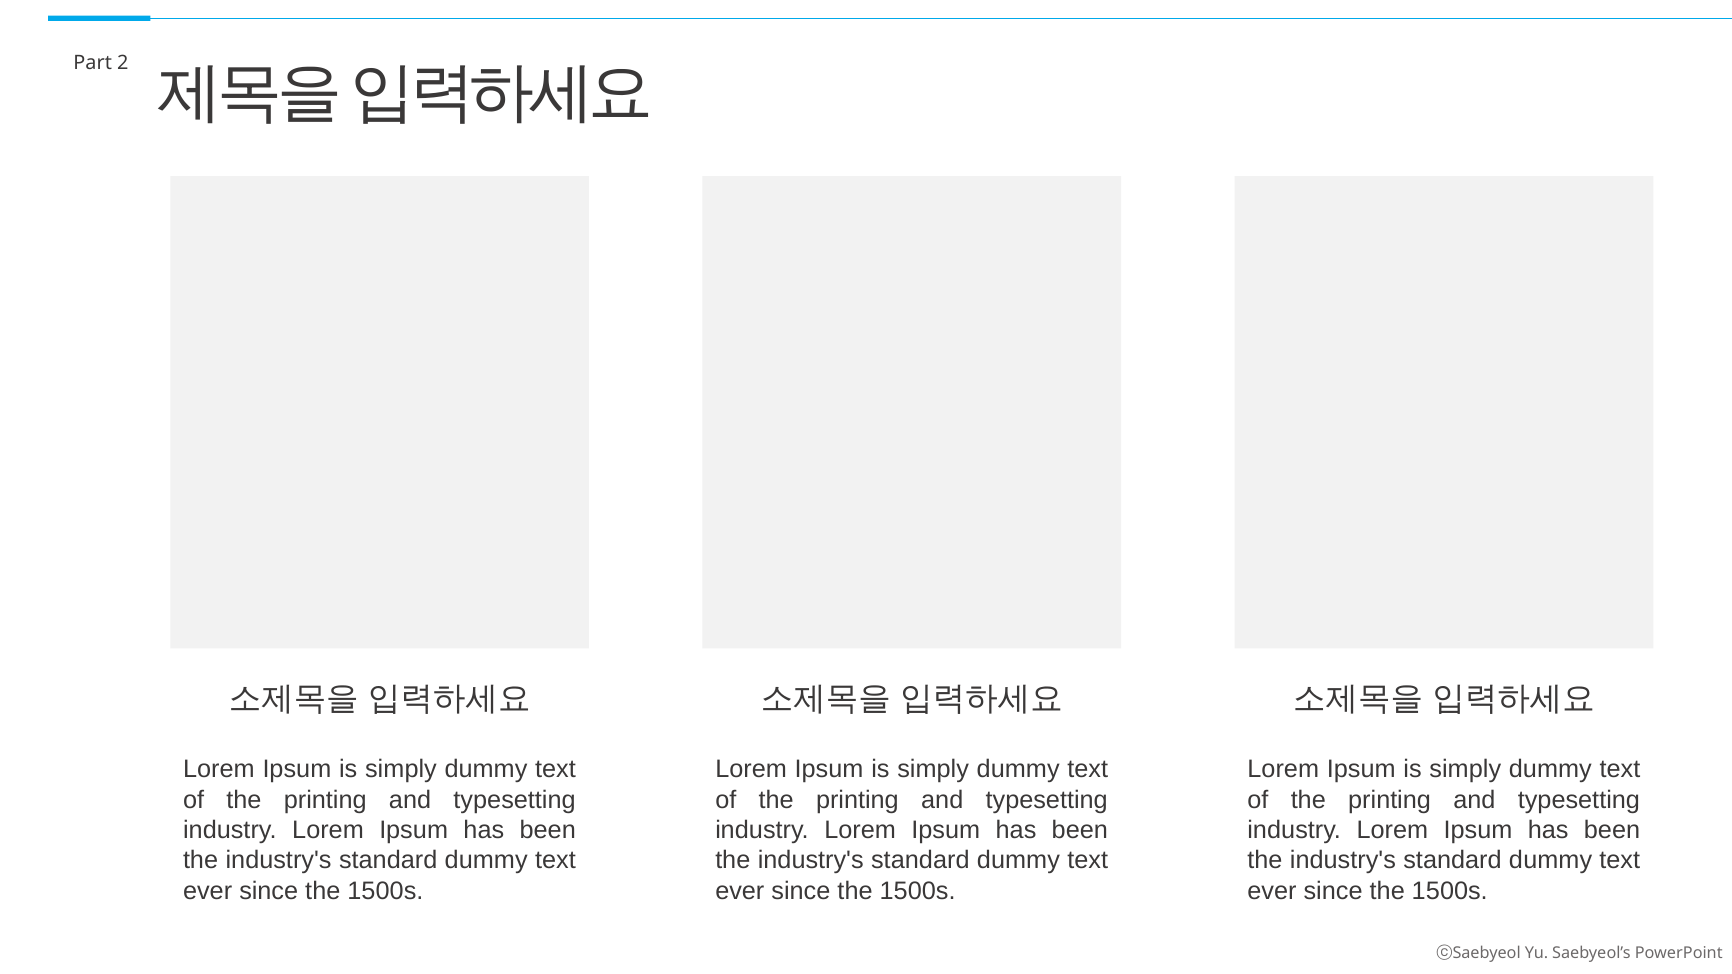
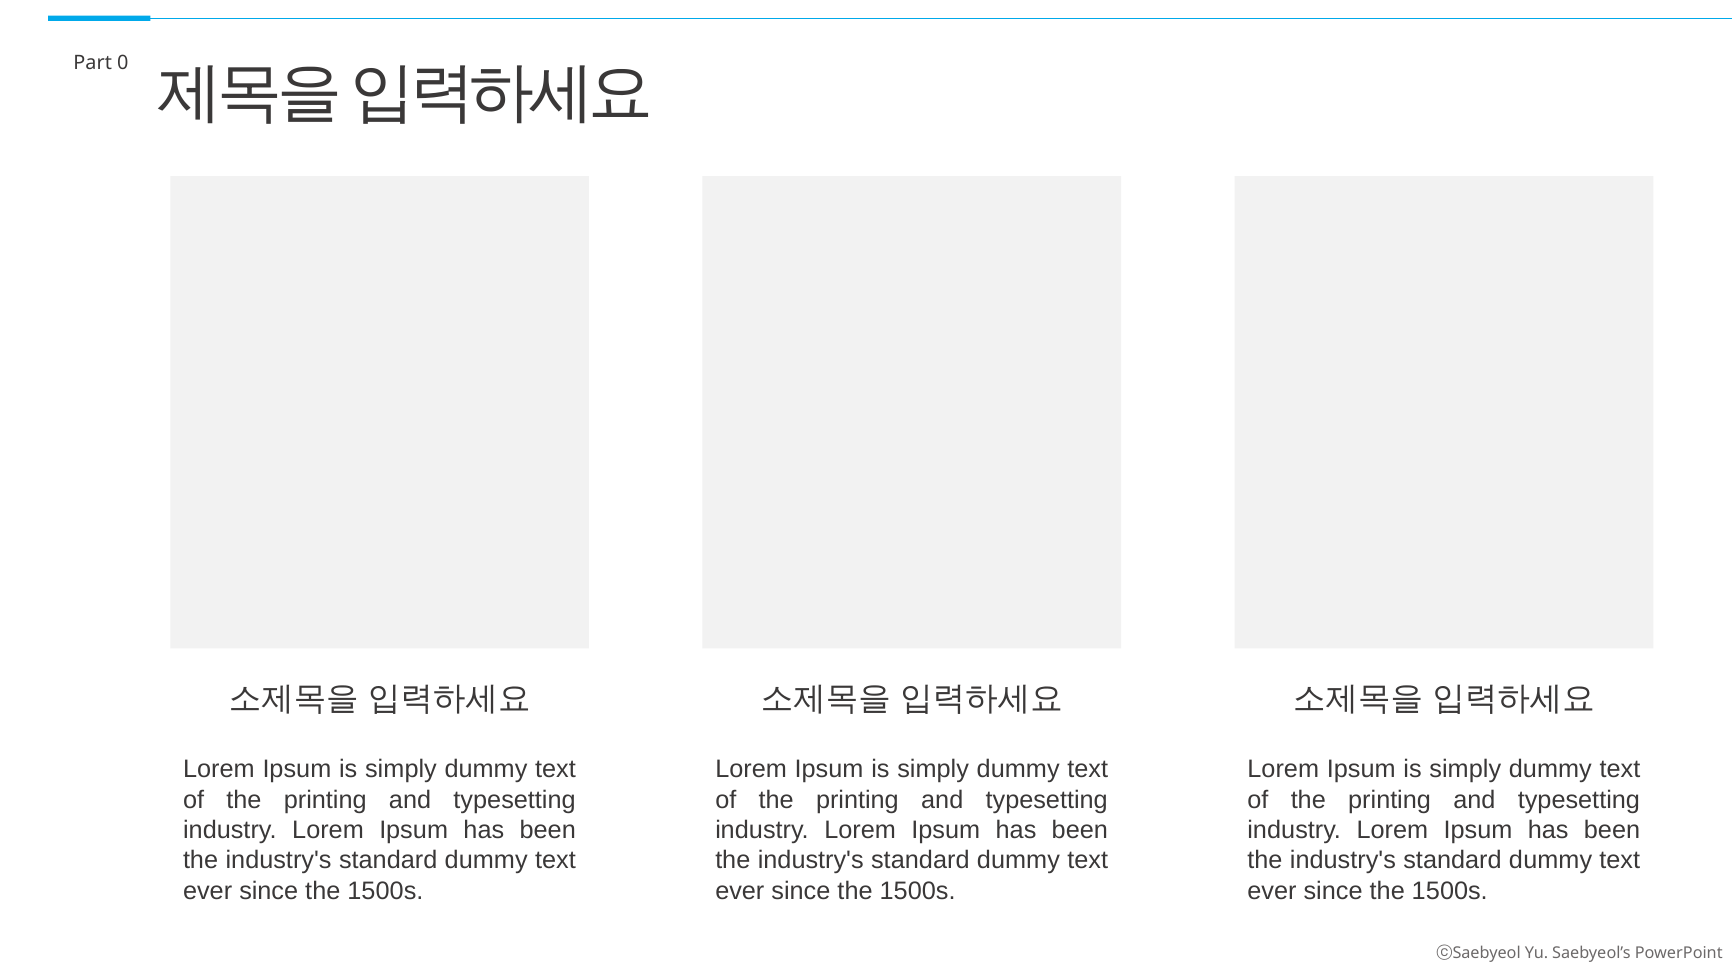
2: 2 -> 0 (123, 63)
